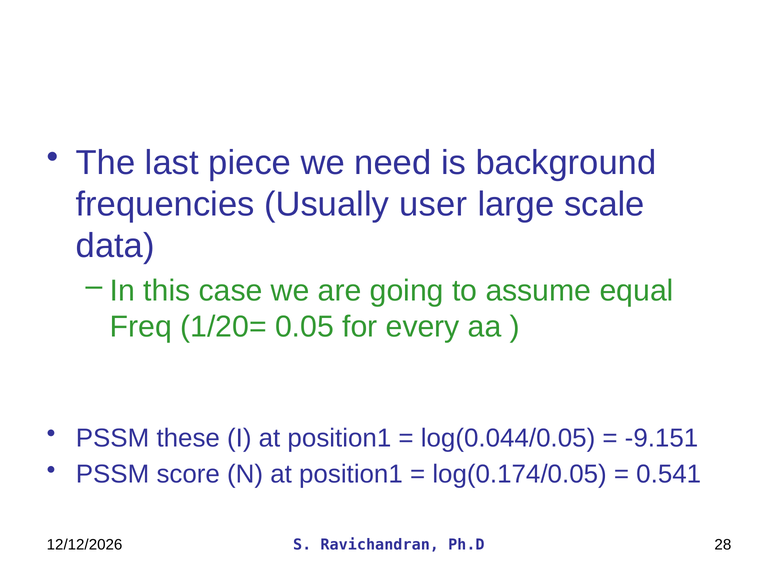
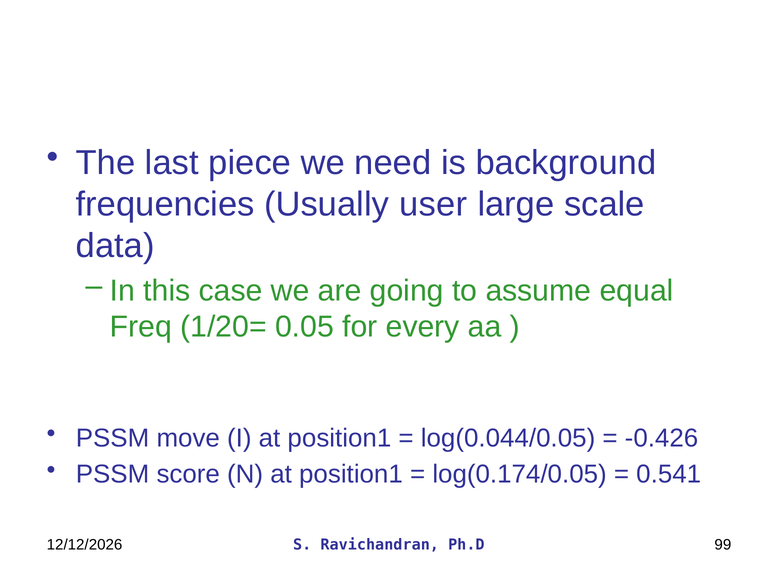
these: these -> move (188, 438)
-9.151: -9.151 -> -0.426 (662, 438)
28: 28 -> 99 (723, 545)
